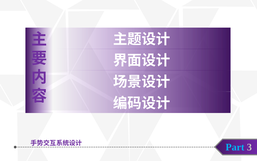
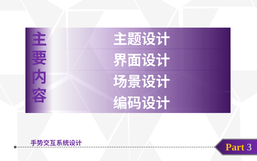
Part colour: light blue -> yellow (235, 147)
